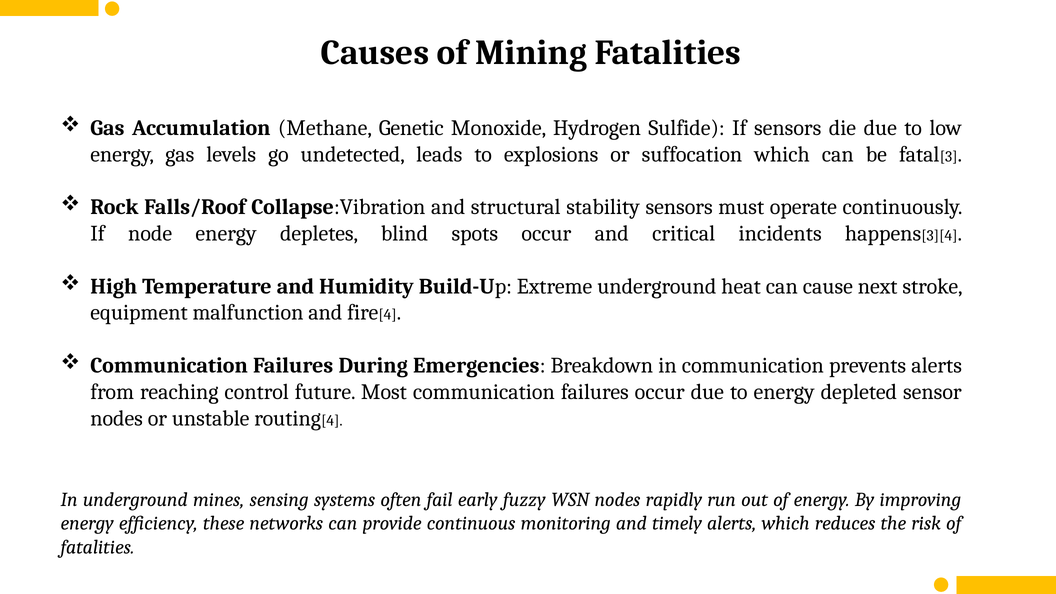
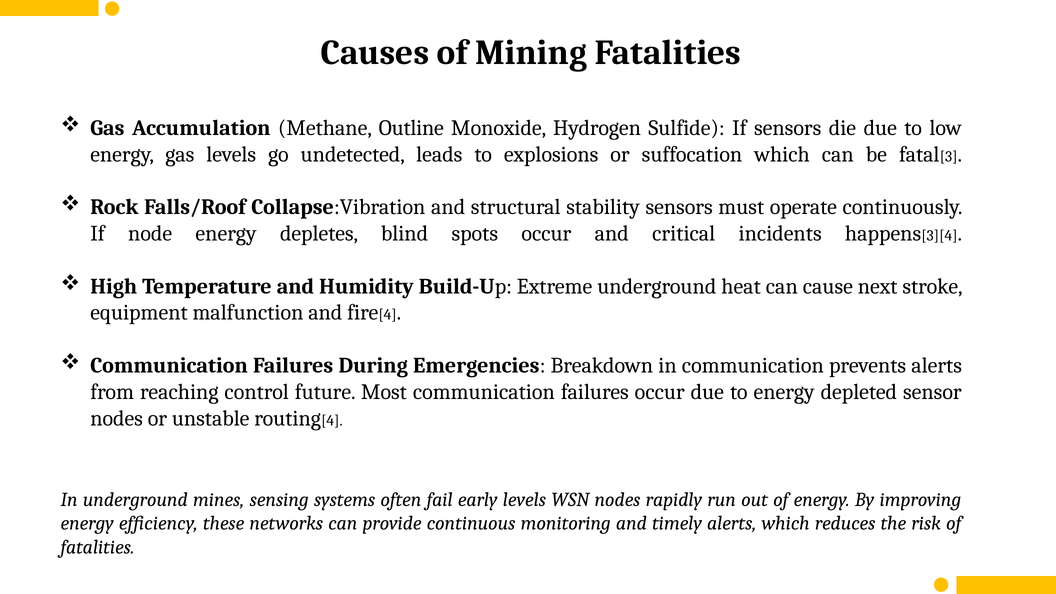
Genetic: Genetic -> Outline (411, 128)
early fuzzy: fuzzy -> levels (524, 500)
